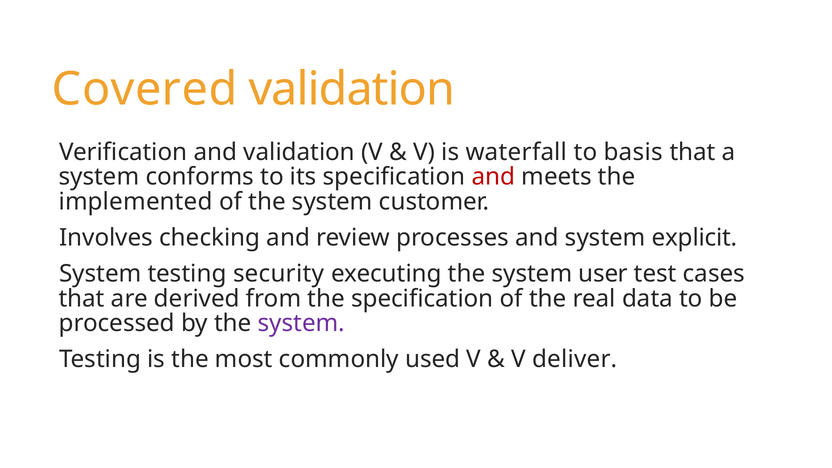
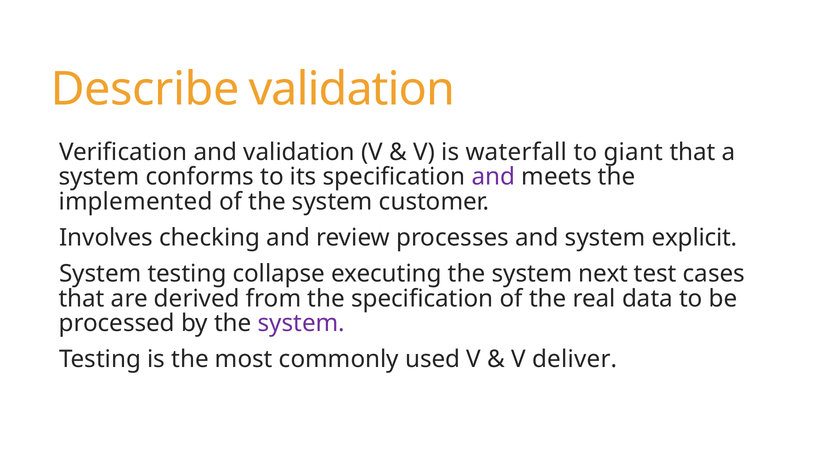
Covered: Covered -> Describe (145, 90)
basis: basis -> giant (633, 152)
and colour: red -> purple (493, 177)
security: security -> collapse (279, 274)
user: user -> next (603, 274)
